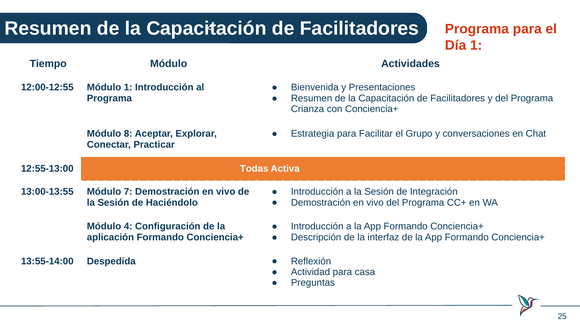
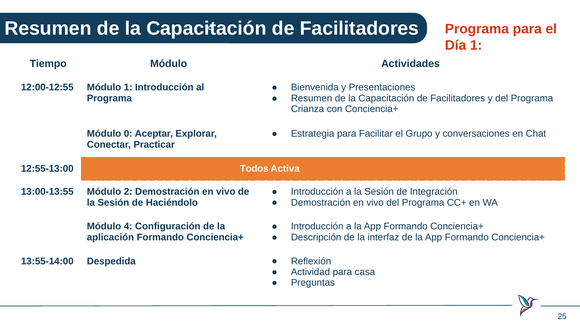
8: 8 -> 0 (128, 134)
Todas: Todas -> Todos (254, 169)
7: 7 -> 2 (128, 192)
